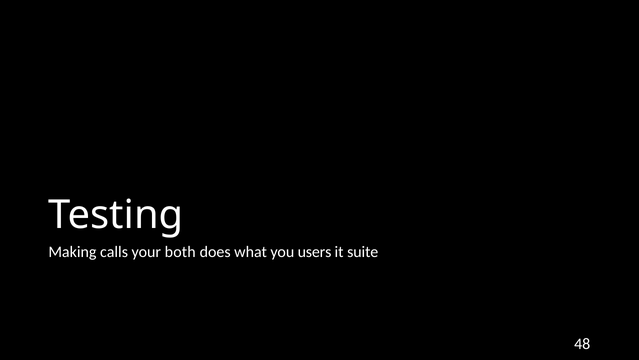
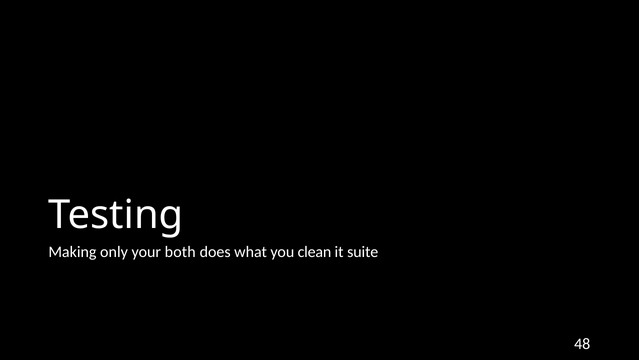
calls: calls -> only (114, 251)
users: users -> clean (315, 251)
